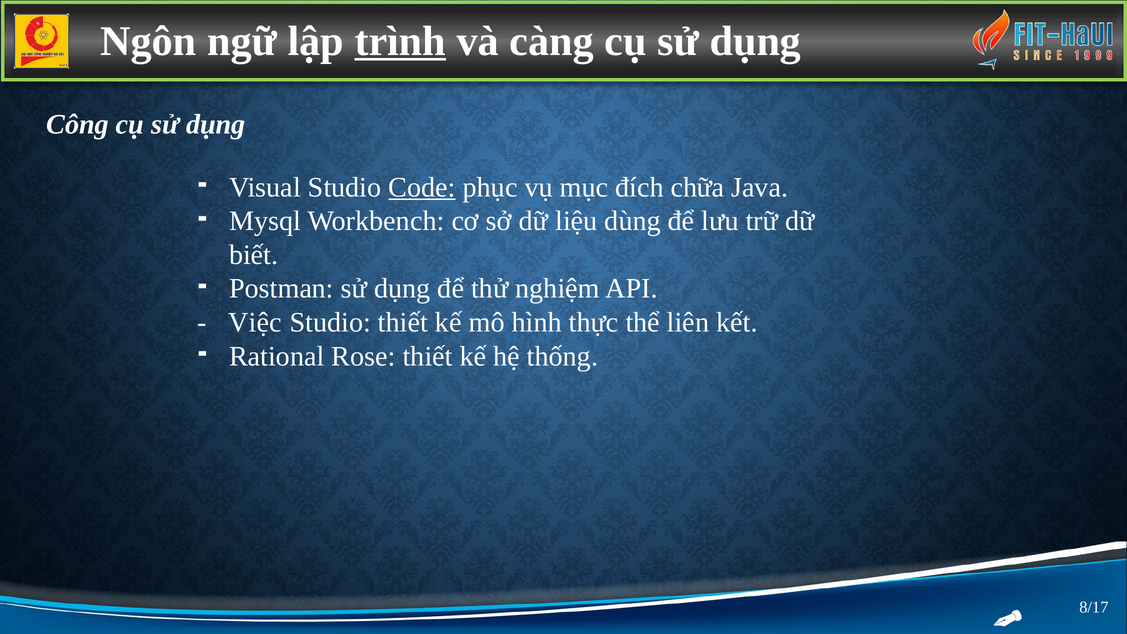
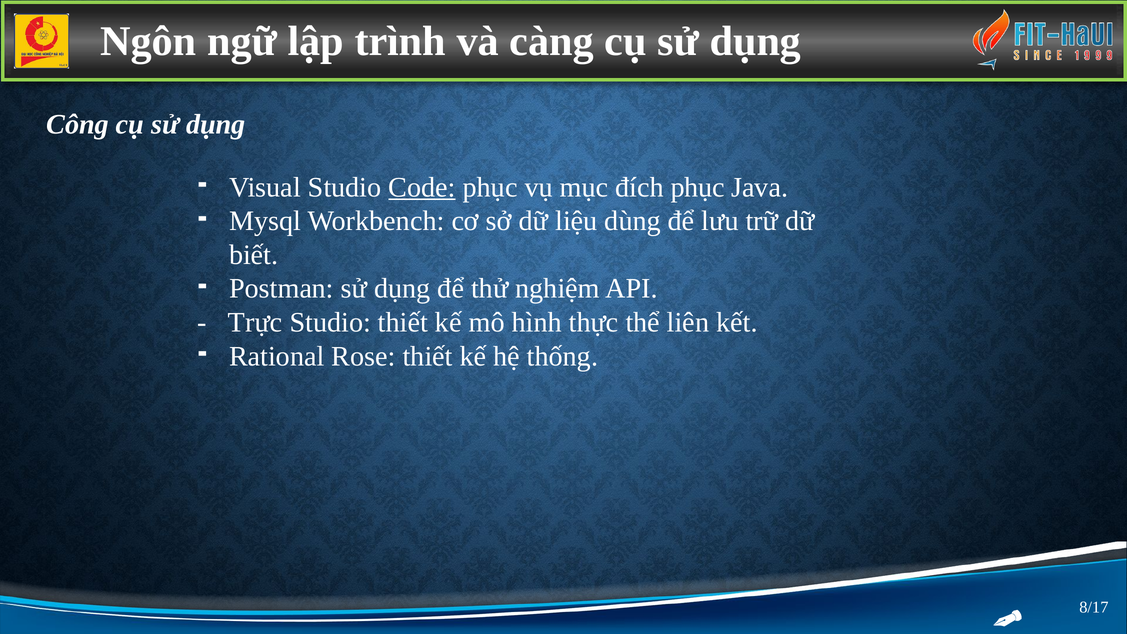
trình underline: present -> none (400, 41)
đích chữa: chữa -> phục (698, 187)
Việc: Việc -> Trực (255, 322)
